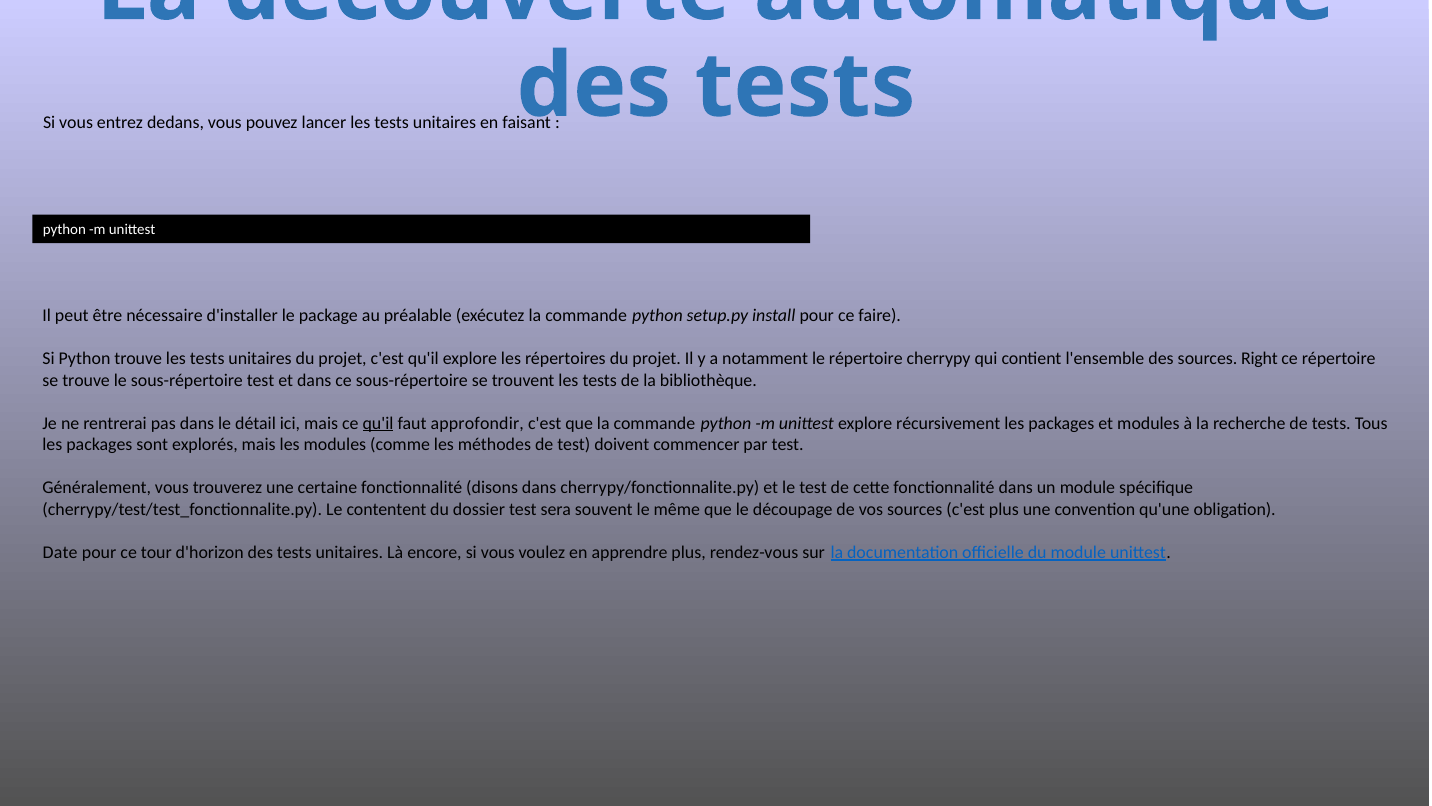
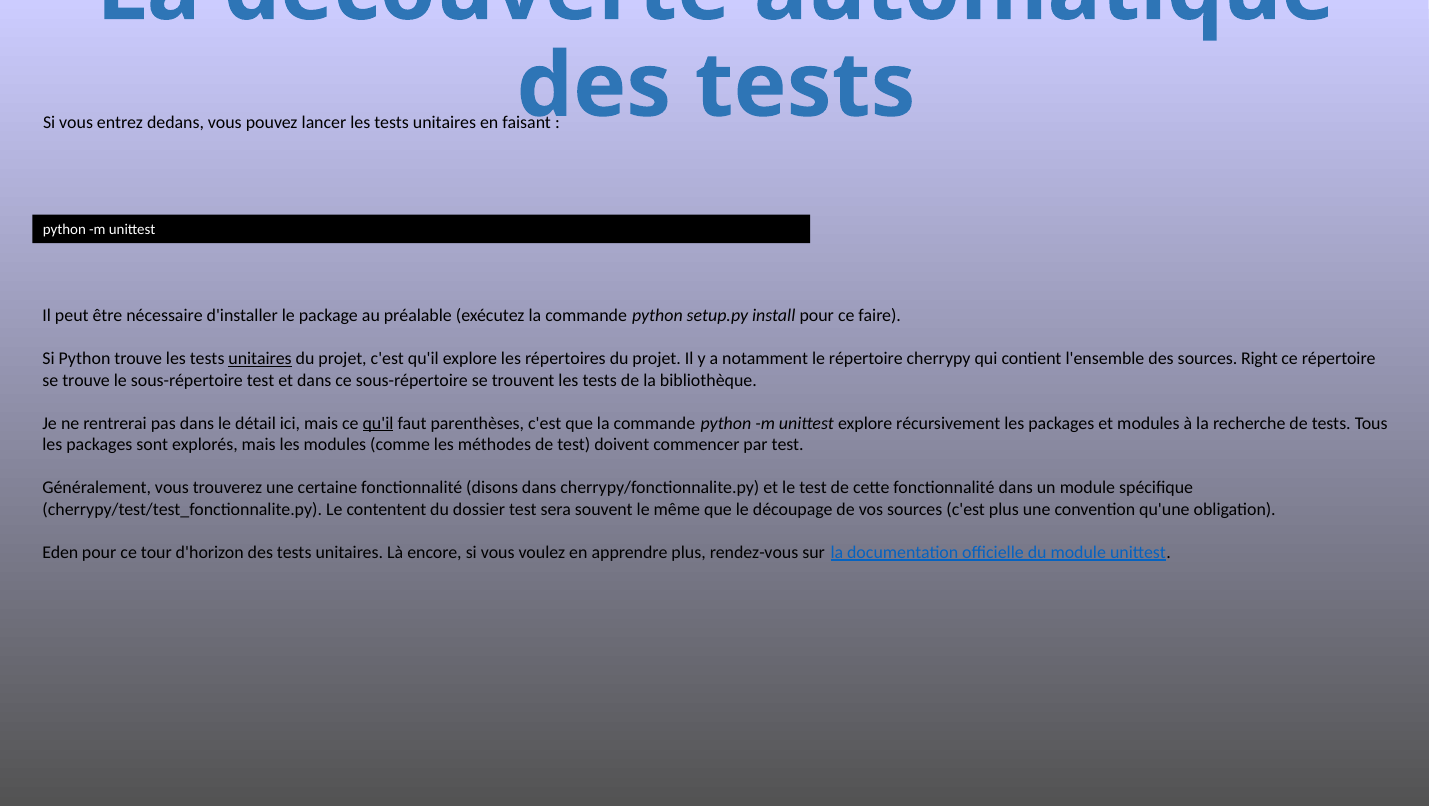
unitaires underline: none -> present (260, 359)
approfondir: approfondir -> parenthèses (477, 423)
Date: Date -> Eden (60, 552)
